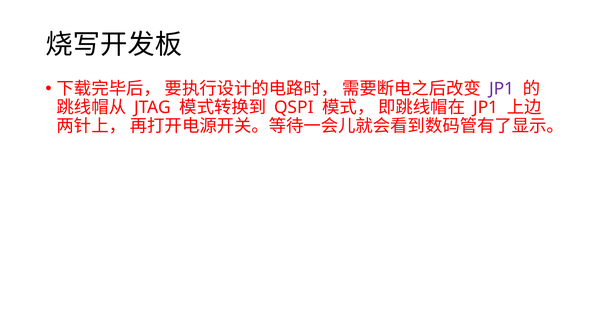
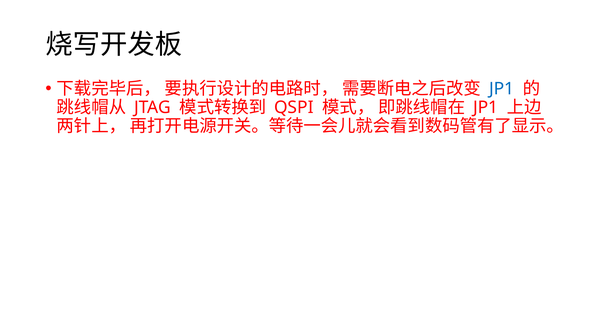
JP1 colour: purple -> blue (502, 89)
